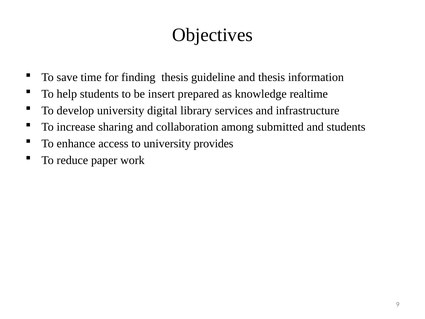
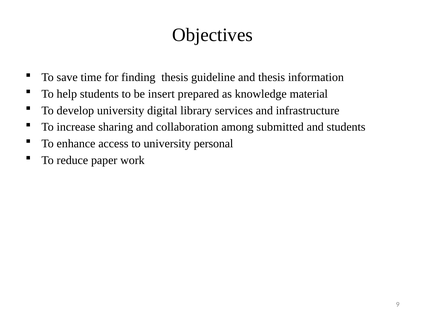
realtime: realtime -> material (309, 94)
provides: provides -> personal (213, 144)
